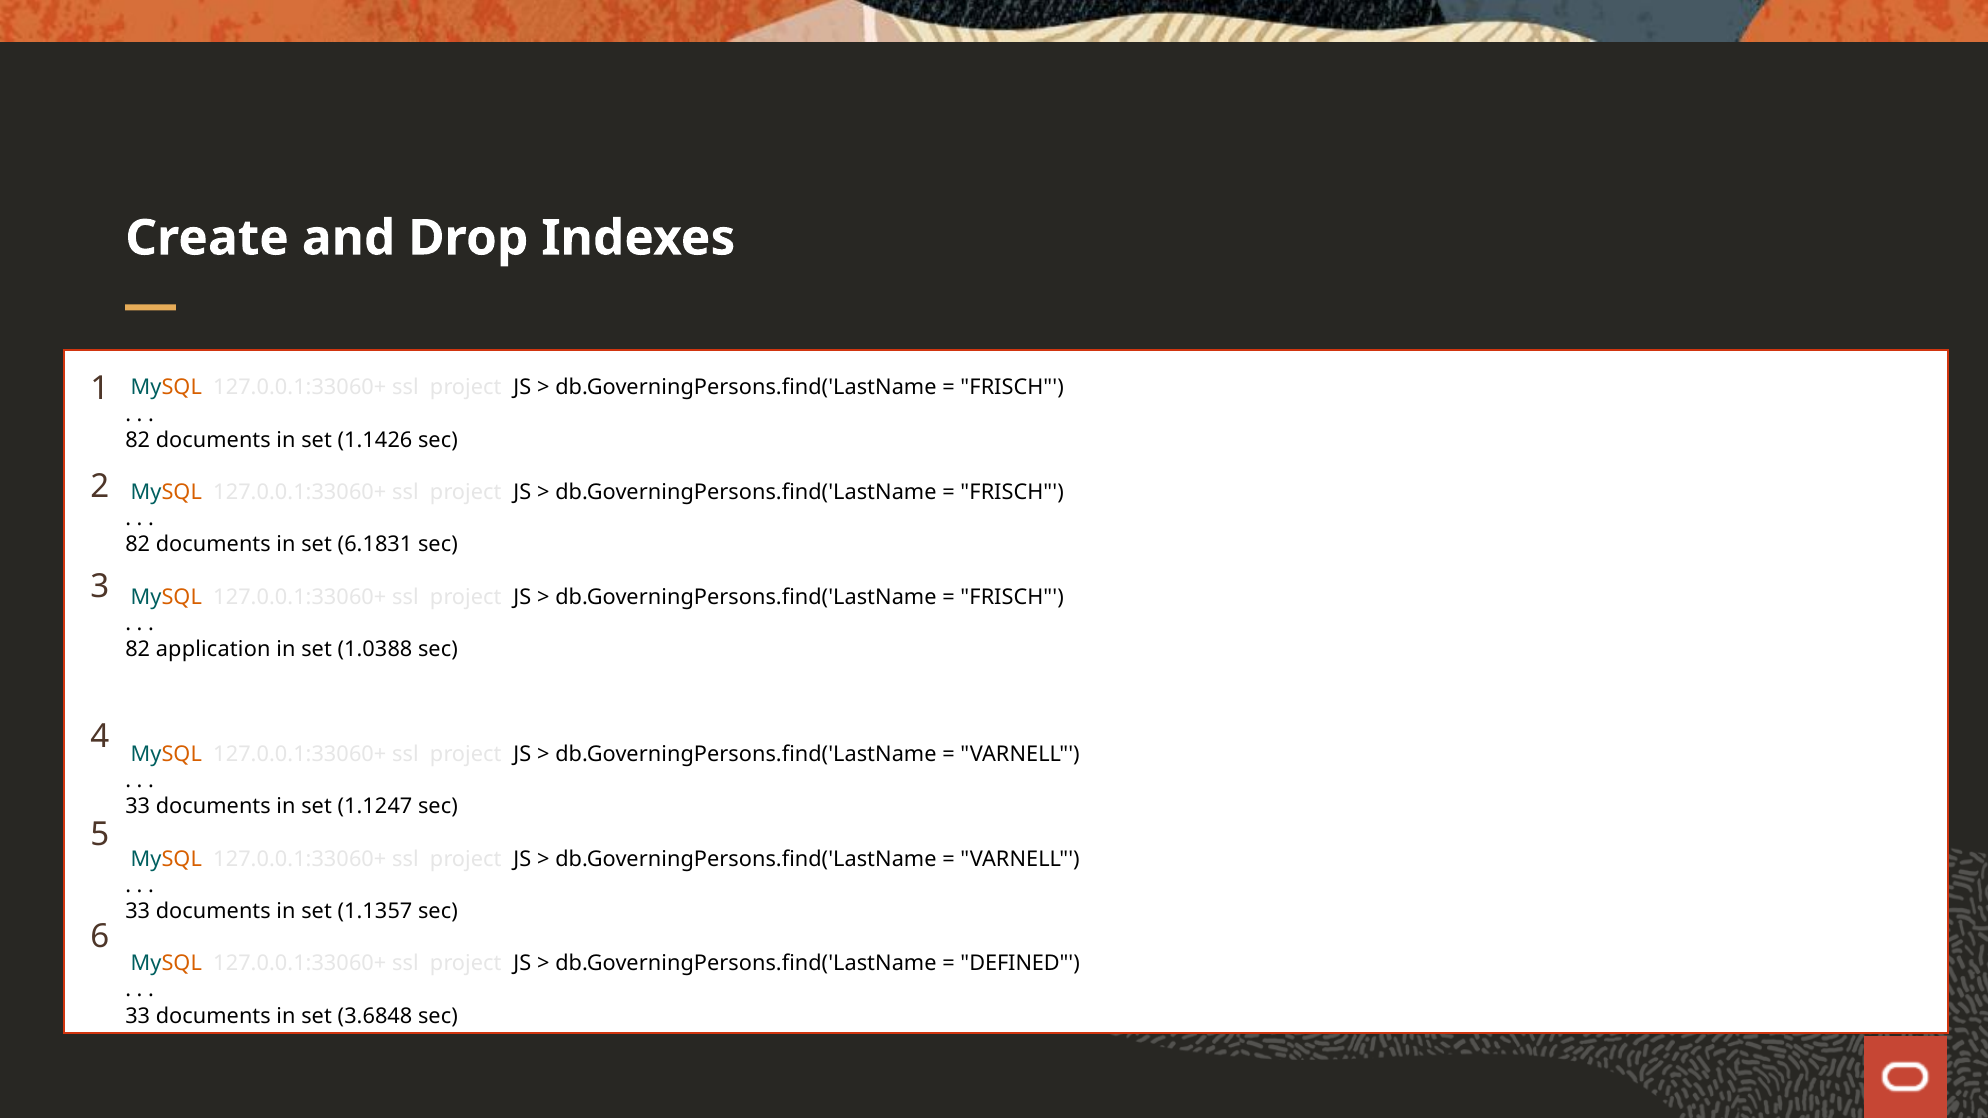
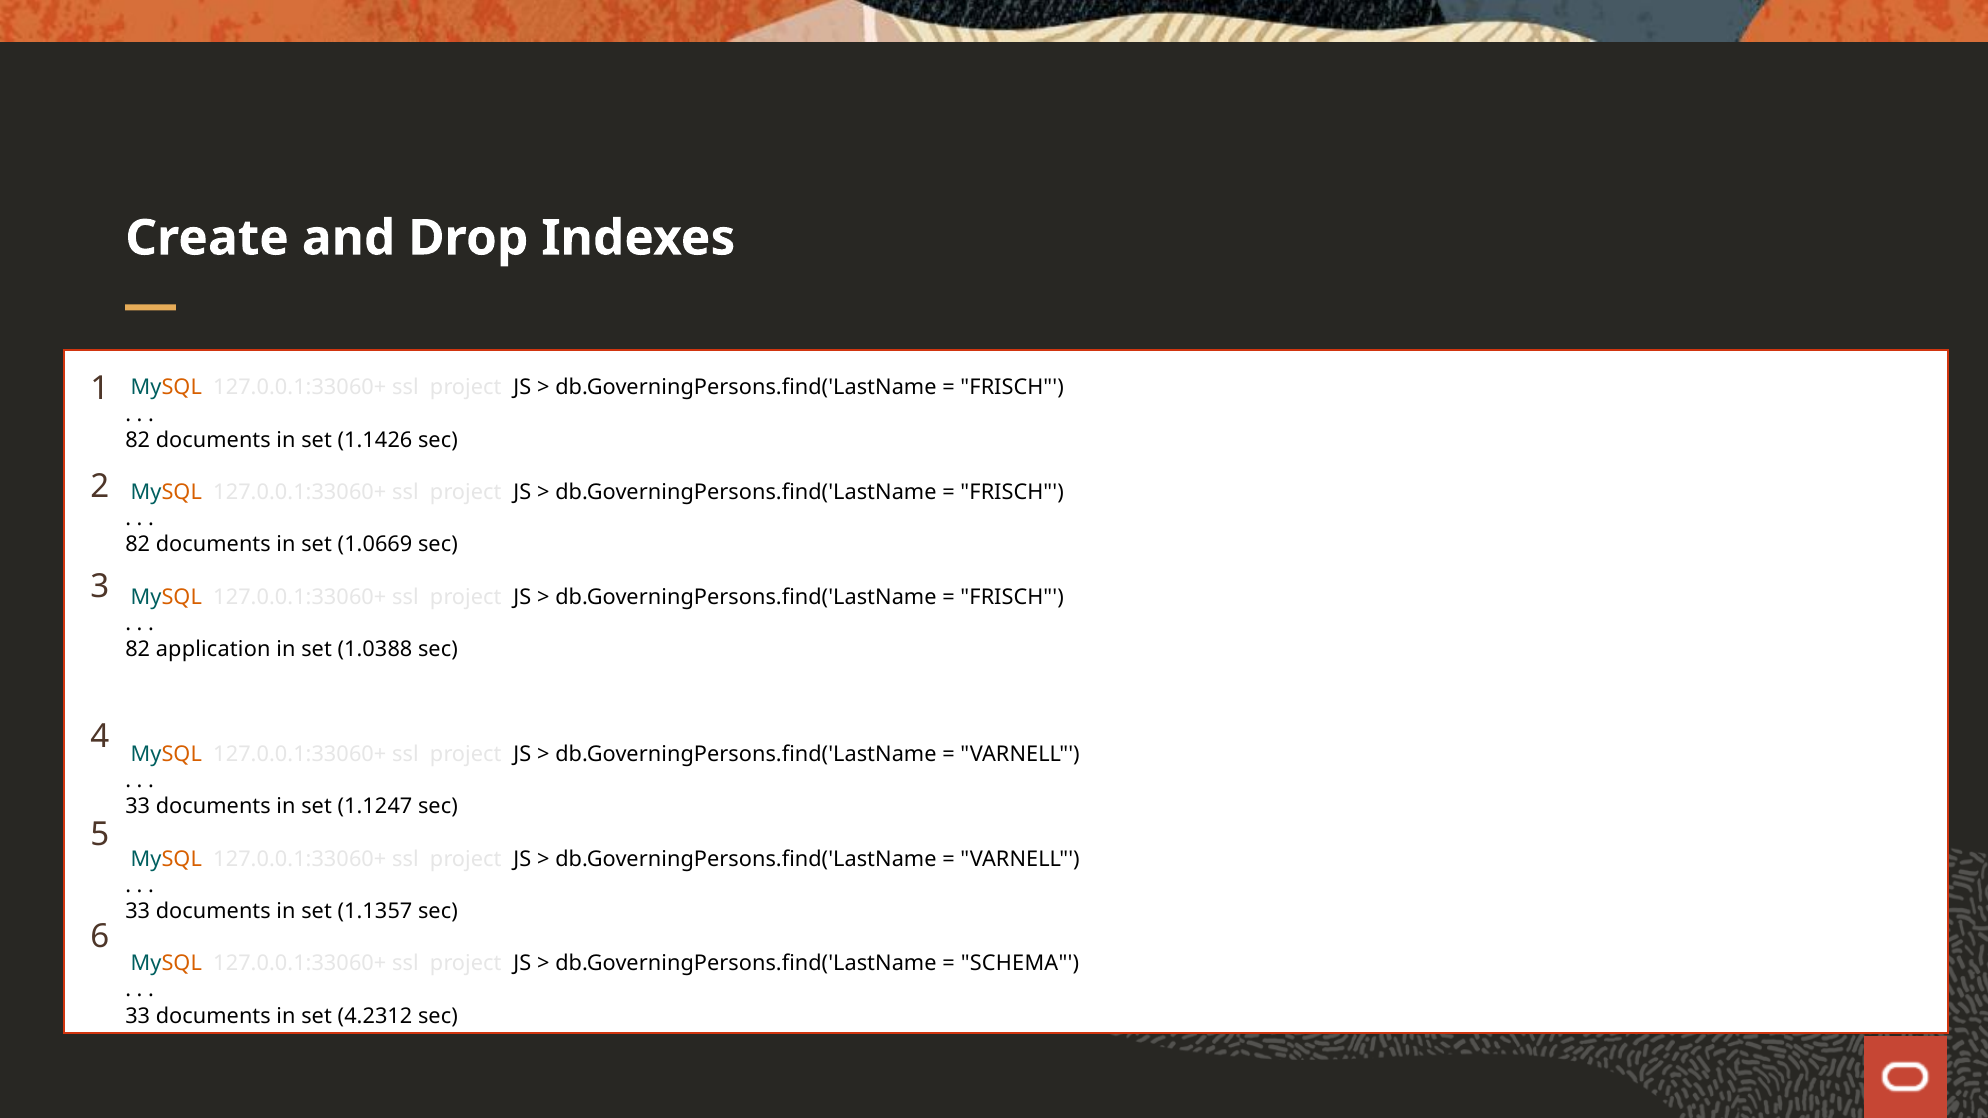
6.1831: 6.1831 -> 1.0669 (375, 545)
DEFINED: DEFINED -> SCHEMA (1020, 964)
3.6848: 3.6848 -> 4.2312 (375, 1016)
